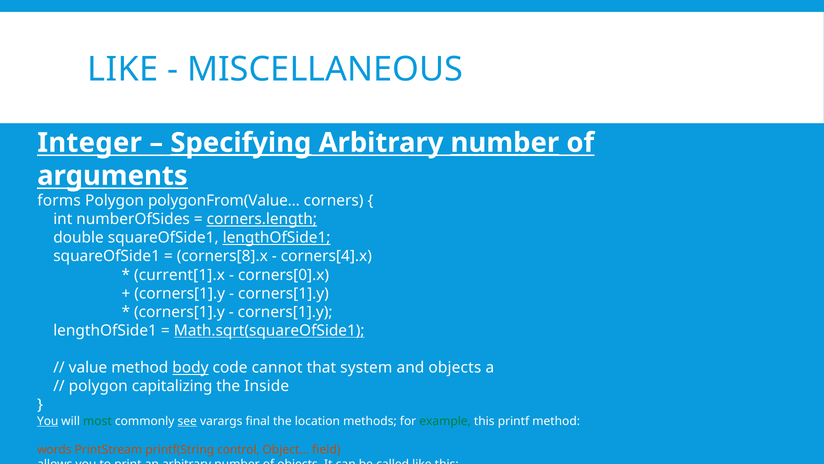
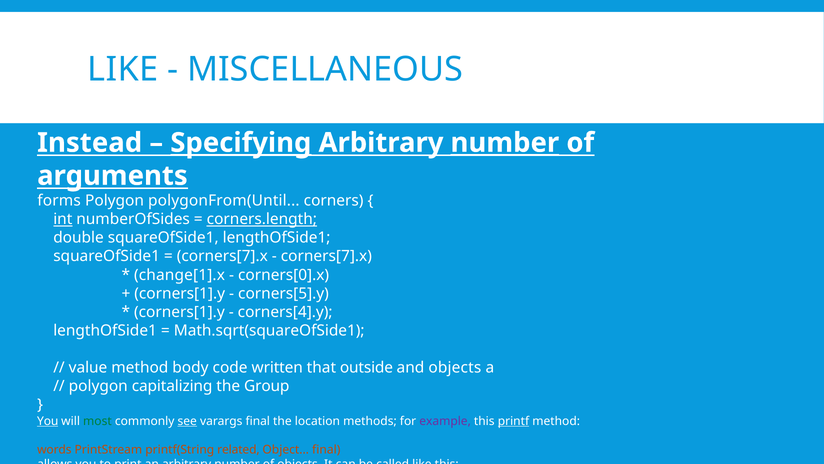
Integer: Integer -> Instead (90, 143)
polygonFrom(Value: polygonFrom(Value -> polygonFrom(Until (224, 200)
int underline: none -> present (63, 219)
lengthOfSide1 underline: present -> none (277, 238)
corners[8].x: corners[8].x -> corners[7].x (222, 256)
corners[4].x: corners[4].x -> corners[7].x (326, 256)
current[1].x: current[1].x -> change[1].x (179, 275)
corners[1].y: corners[1].y -> corners[5].y (283, 293)
corners[1].y: corners[1].y -> corners[4].y (285, 312)
Math.sqrt(squareOfSide1 underline: present -> none (269, 330)
body underline: present -> none (190, 367)
cannot: cannot -> written (277, 367)
system: system -> outside (366, 367)
Inside: Inside -> Group (267, 386)
example colour: green -> purple (445, 421)
printf underline: none -> present (513, 421)
control: control -> related (238, 450)
Object field: field -> final (326, 450)
